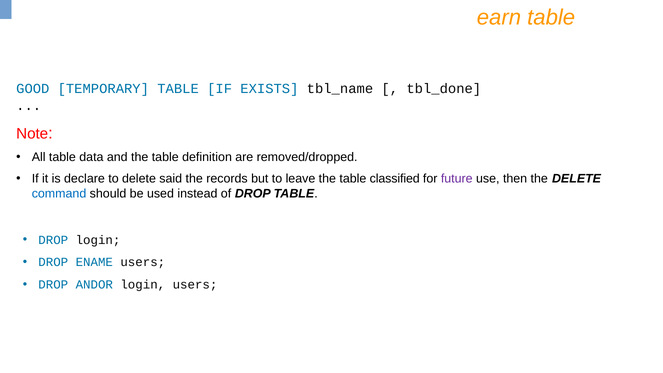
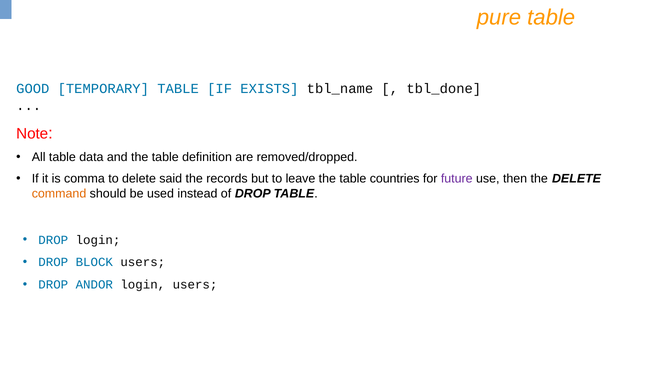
earn: earn -> pure (499, 17)
declare: declare -> comma (84, 179)
classified: classified -> countries (395, 179)
command colour: blue -> orange (59, 194)
ENAME: ENAME -> BLOCK (94, 262)
